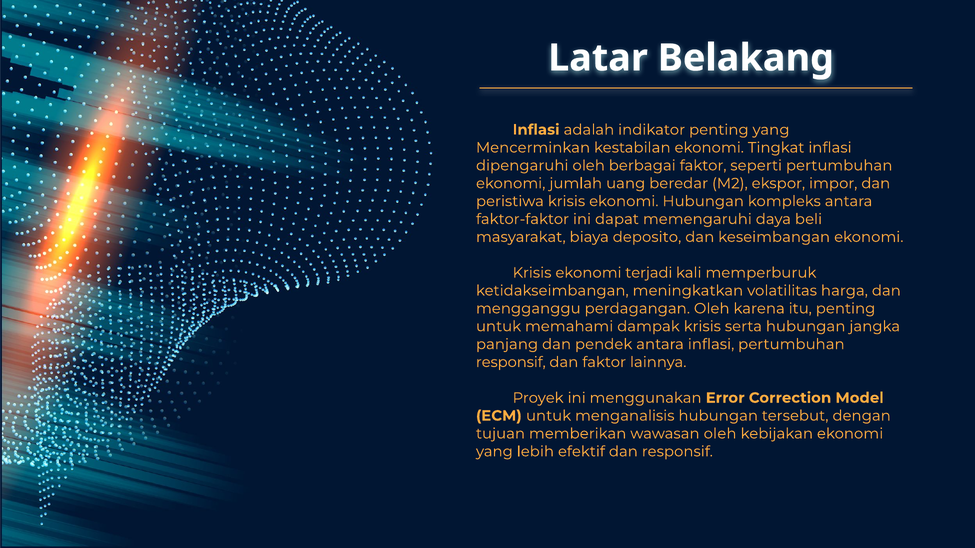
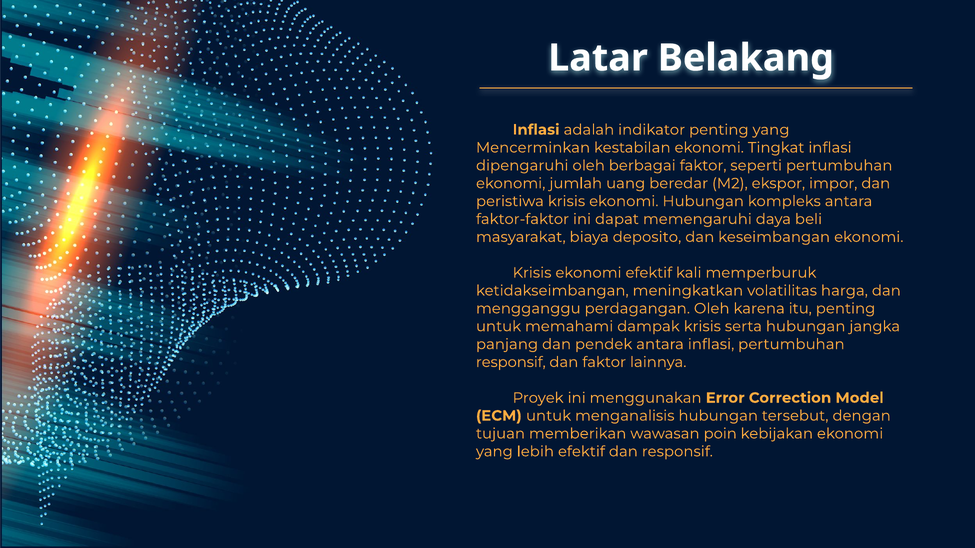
ekonomi terjadi: terjadi -> efektif (649, 273)
wawasan oleh: oleh -> poin (720, 434)
